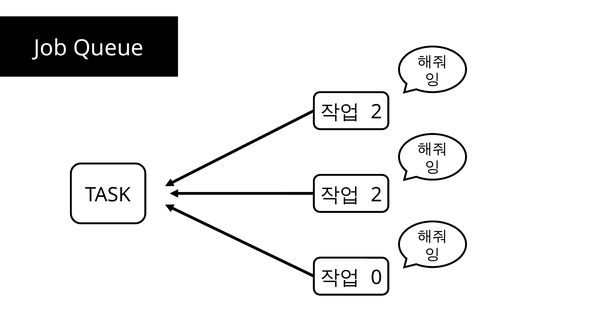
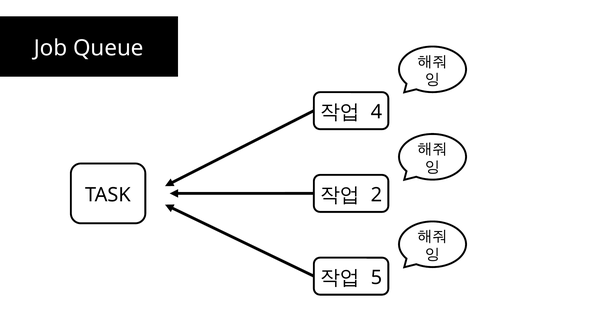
2: 2 -> 4 (376, 112)
0: 0 -> 5 (376, 278)
